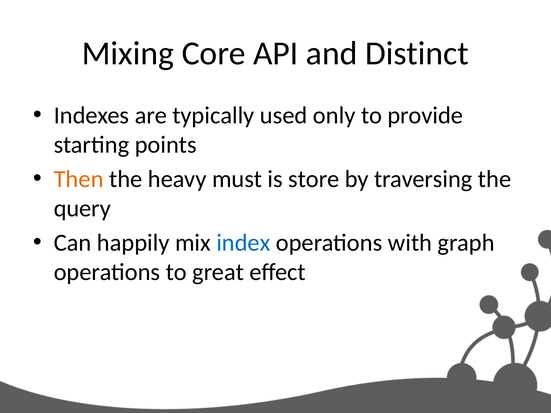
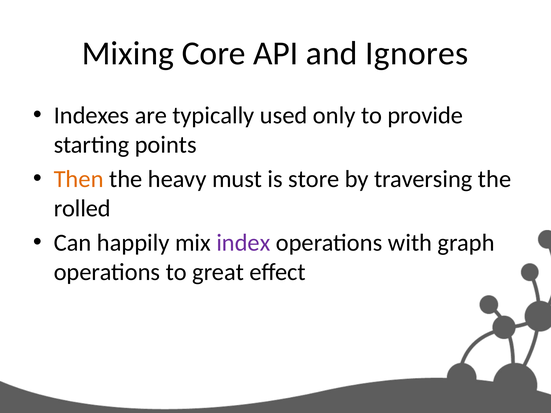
Distinct: Distinct -> Ignores (417, 53)
query: query -> rolled (82, 209)
index colour: blue -> purple (243, 243)
